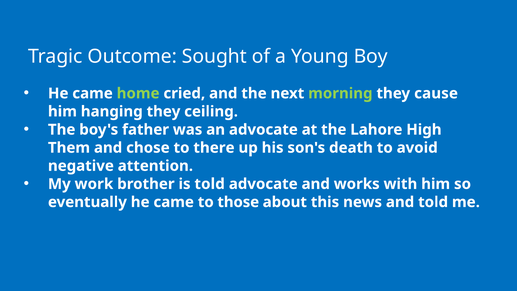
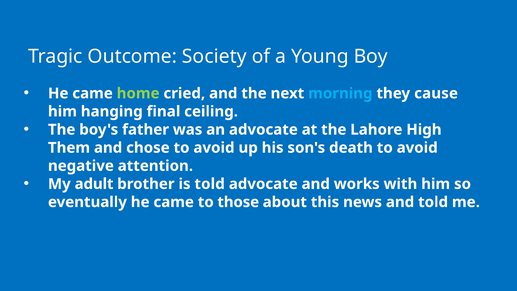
Sought: Sought -> Society (214, 56)
morning colour: light green -> light blue (340, 93)
hanging they: they -> final (163, 111)
chose to there: there -> avoid (214, 148)
work: work -> adult (94, 184)
